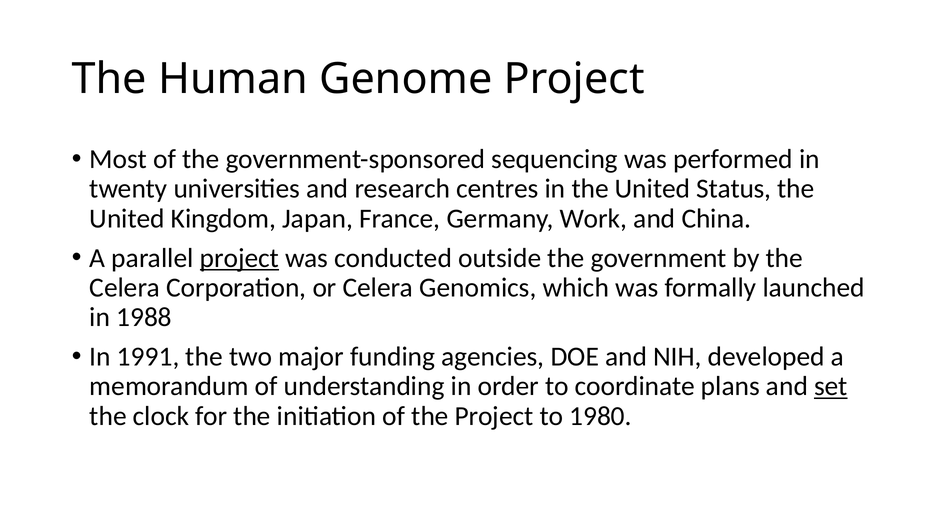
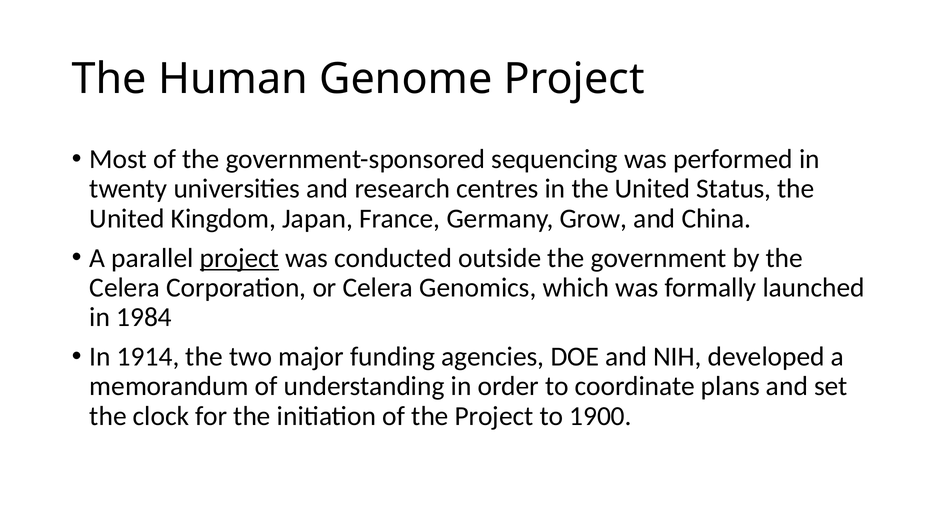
Work: Work -> Grow (593, 218)
1988: 1988 -> 1984 (144, 317)
1991: 1991 -> 1914 (148, 357)
set underline: present -> none (831, 386)
1980: 1980 -> 1900 (601, 416)
